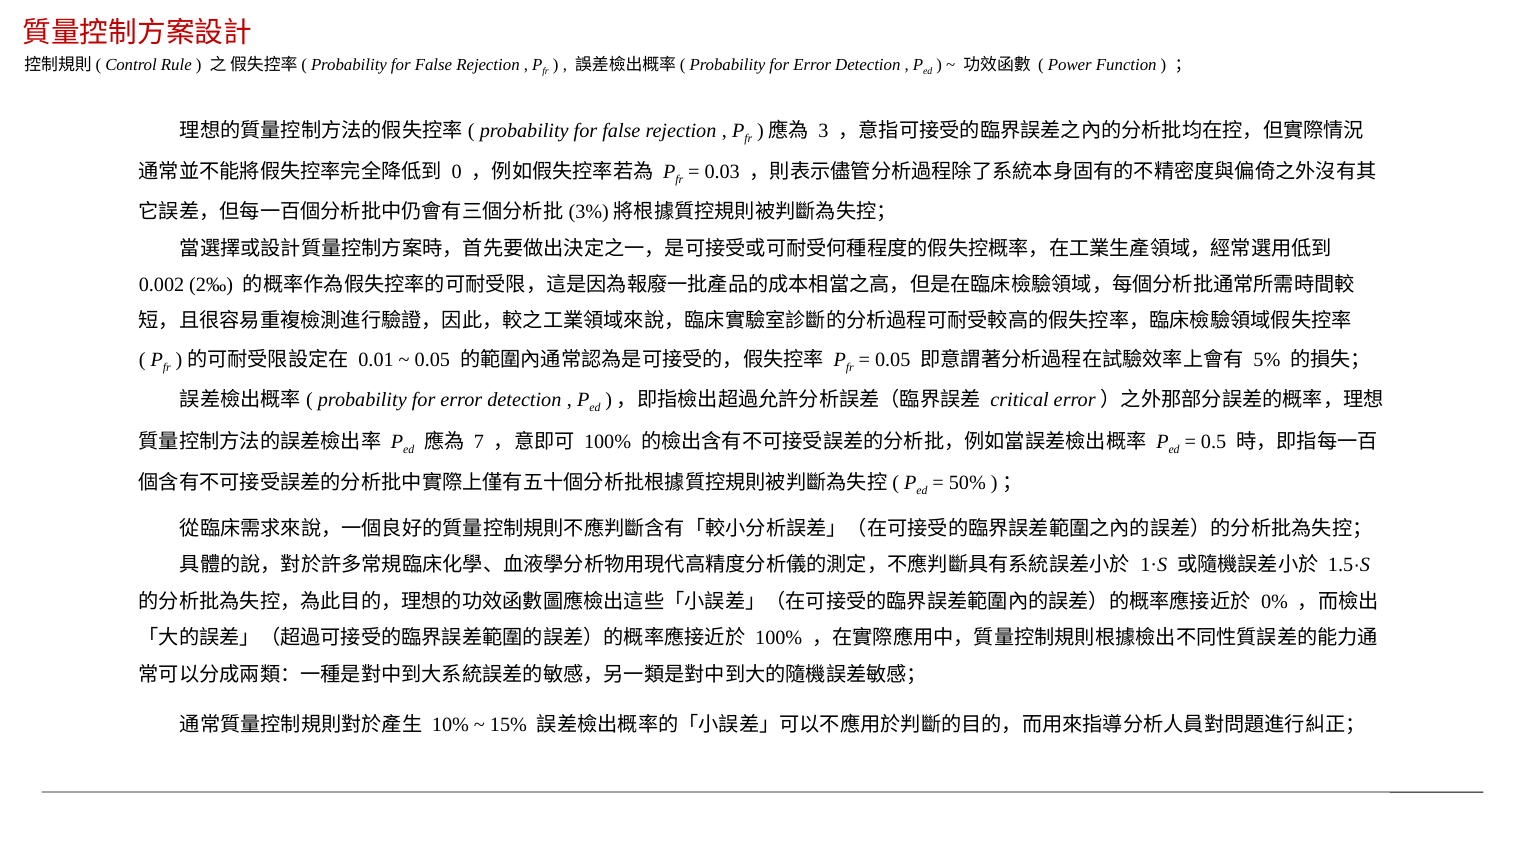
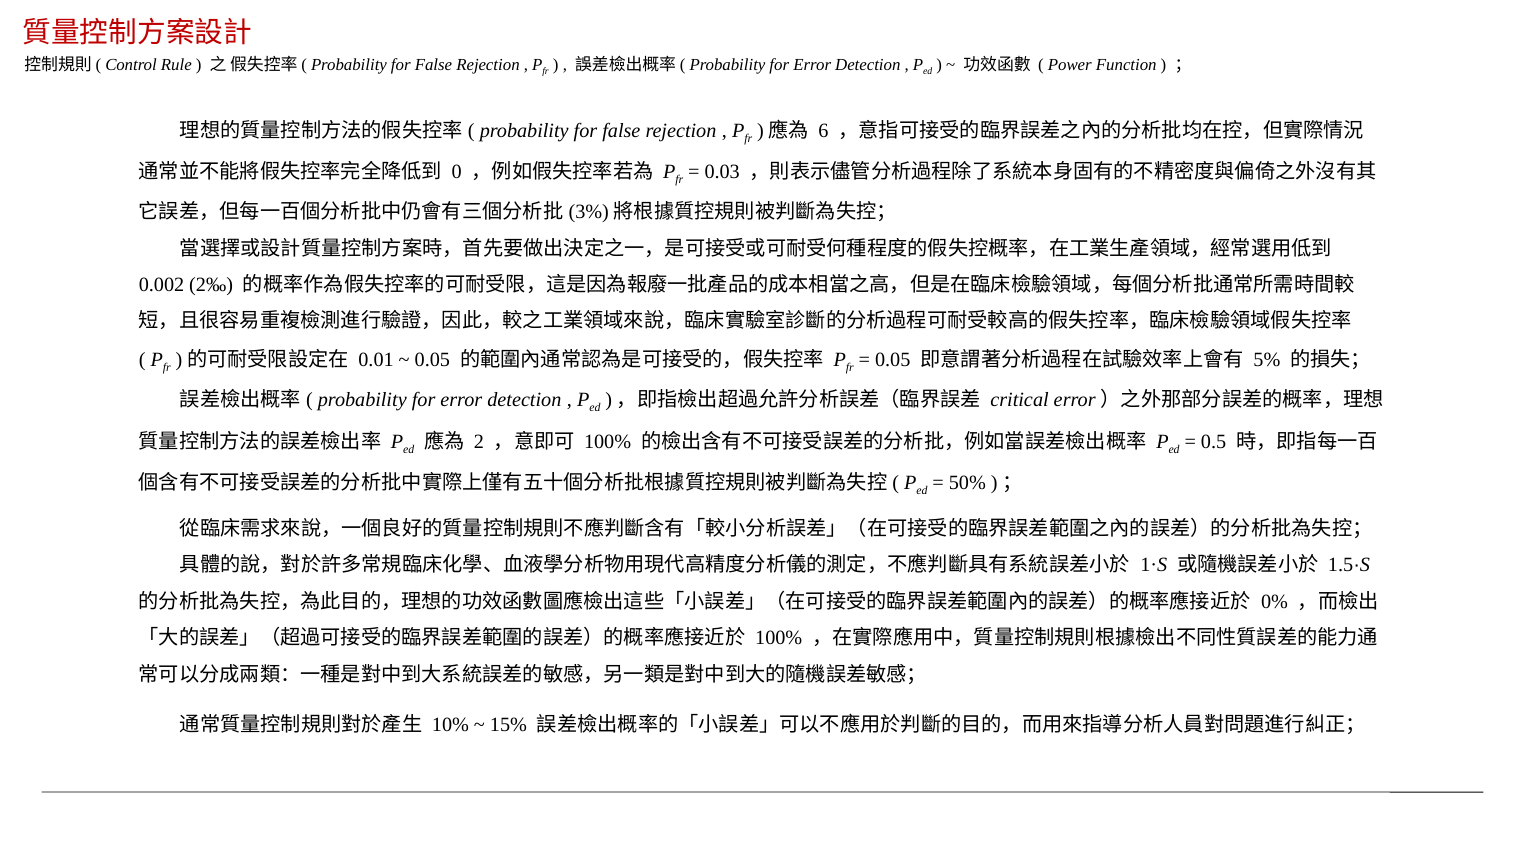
3: 3 -> 6 (824, 131)
7: 7 -> 2 (479, 441)
